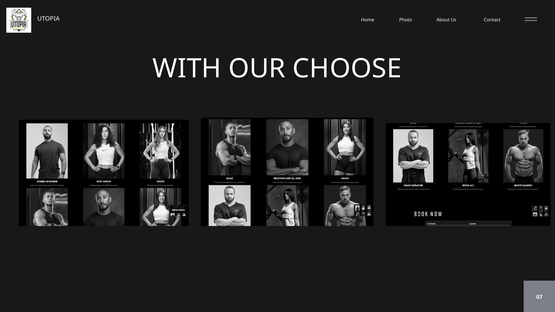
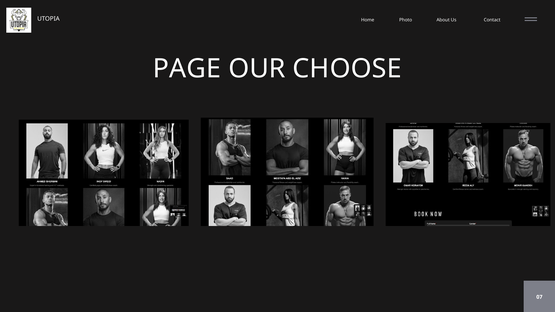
WITH: WITH -> PAGE (187, 69)
